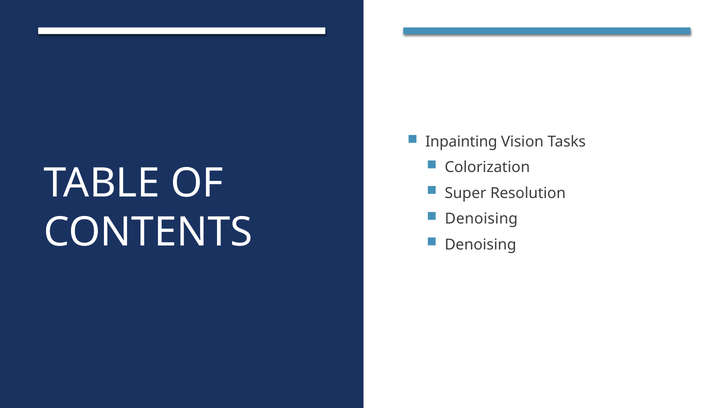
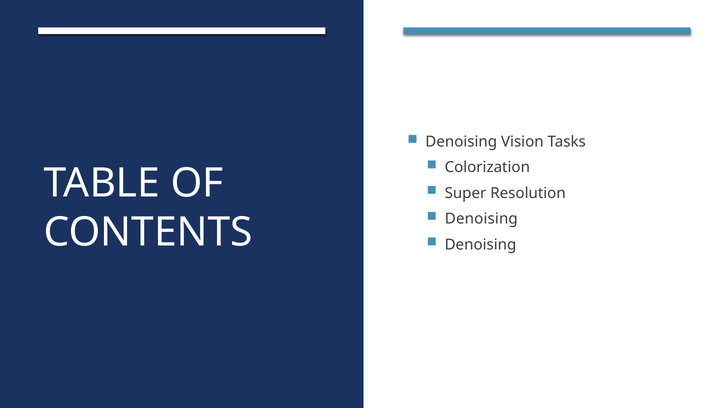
Inpainting: Inpainting -> Denoising (461, 142)
